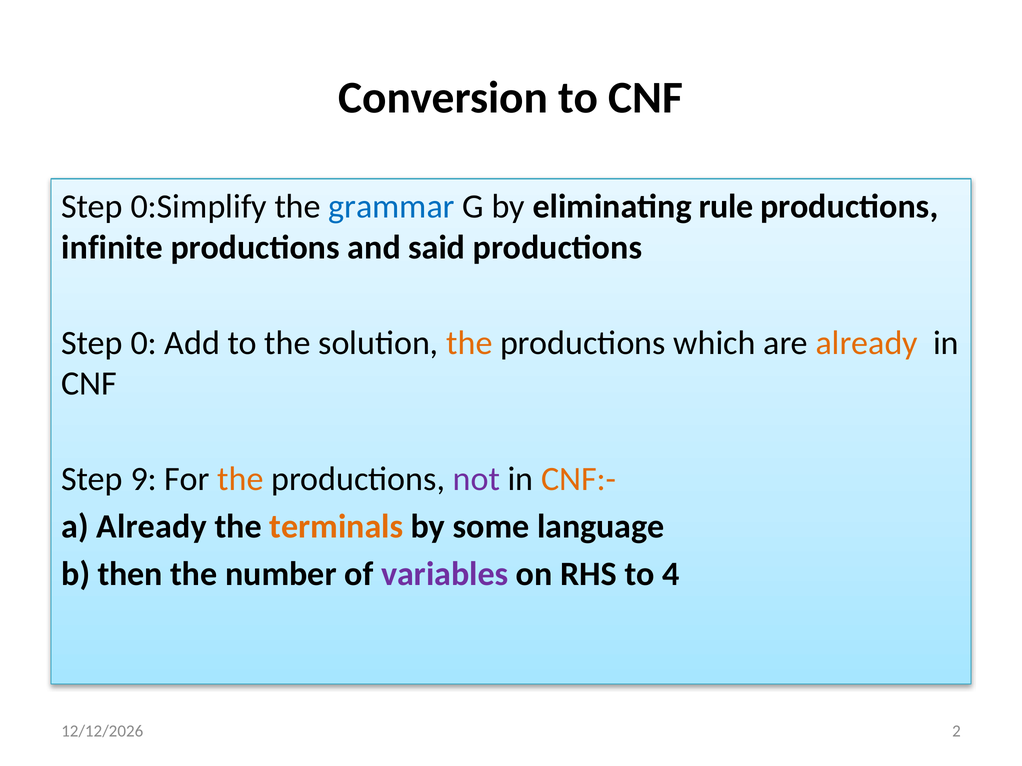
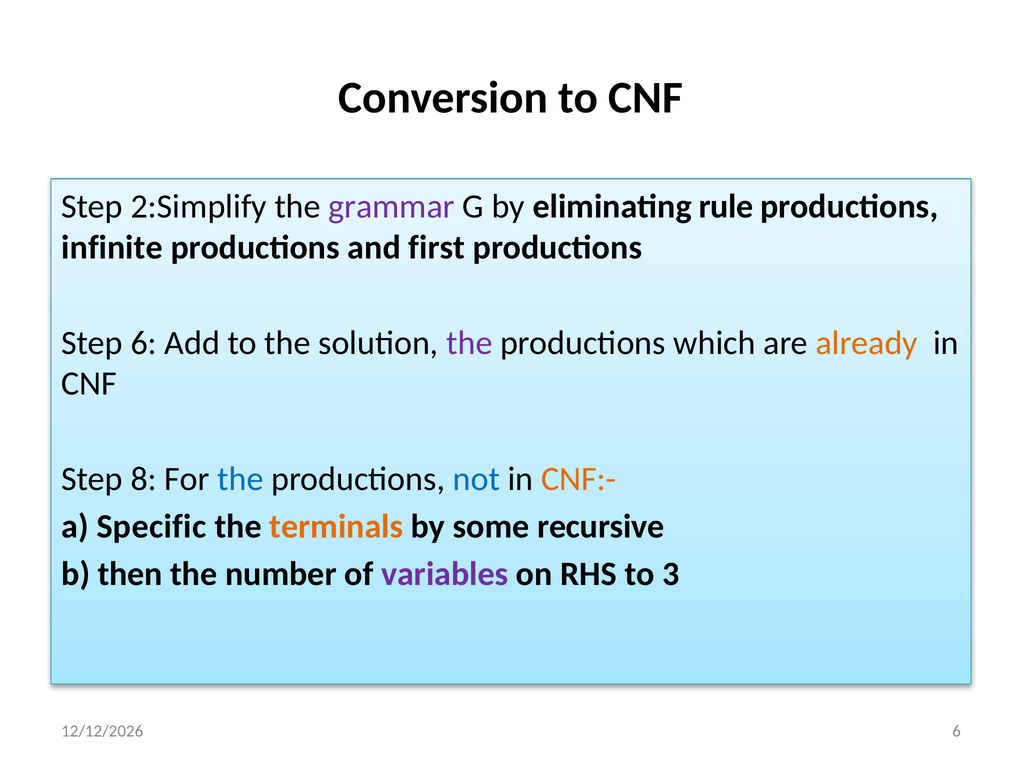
0:Simplify: 0:Simplify -> 2:Simplify (199, 207)
grammar colour: blue -> purple (392, 207)
said: said -> first (437, 248)
Step 0: 0 -> 6 (144, 343)
the colour: orange -> purple (469, 343)
9: 9 -> 8 (144, 479)
the colour: orange -> blue (240, 479)
not colour: purple -> blue (476, 479)
a Already: Already -> Specific (151, 527)
language: language -> recursive (601, 527)
4: 4 -> 3 (671, 575)
2: 2 -> 6 (956, 732)
